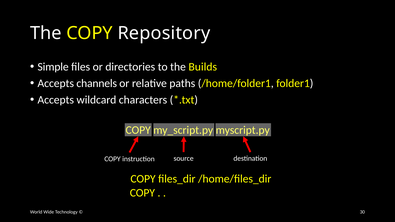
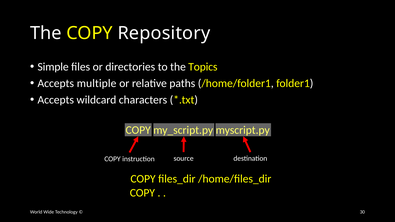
Builds: Builds -> Topics (203, 67)
channels: channels -> multiple (97, 83)
